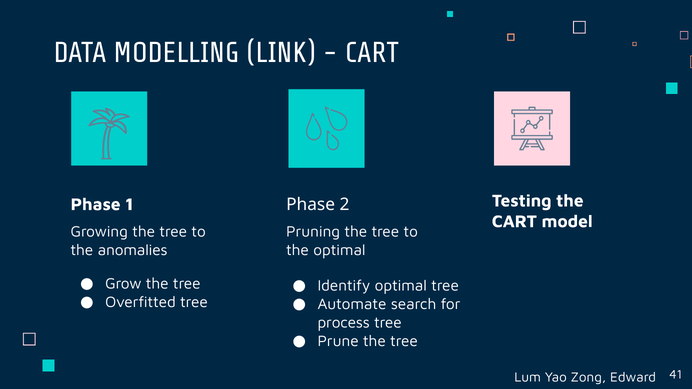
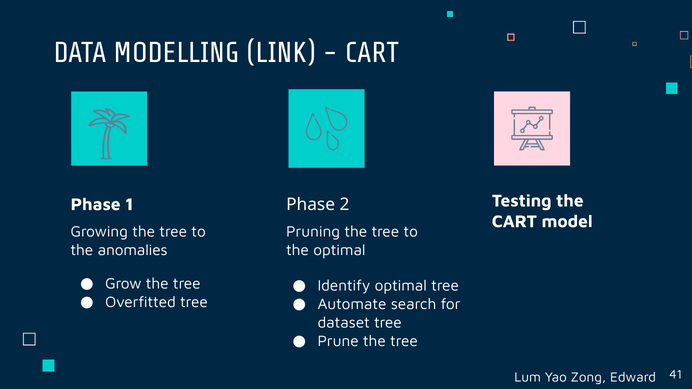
process: process -> dataset (344, 323)
